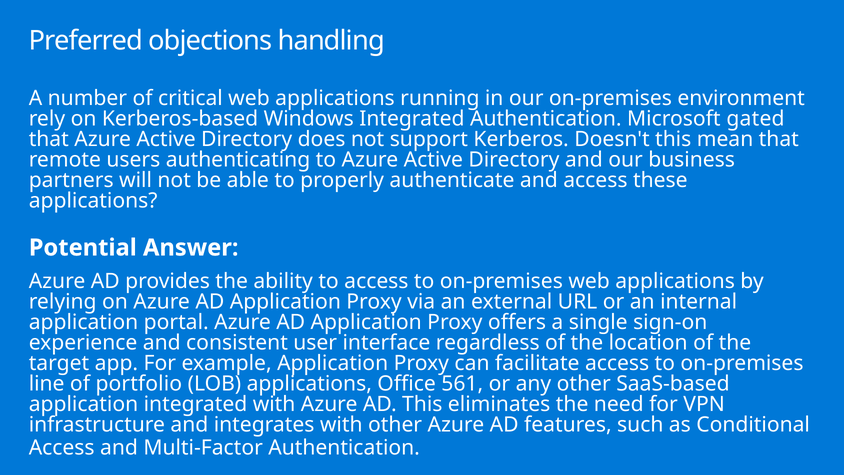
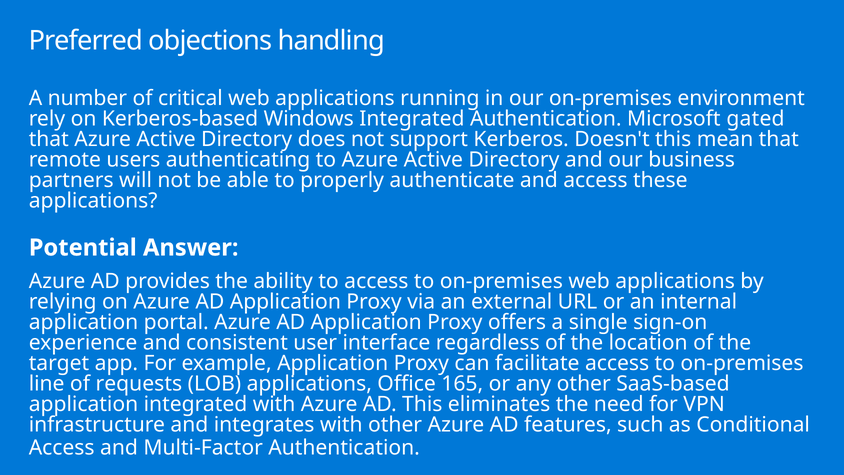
portfolio: portfolio -> requests (139, 384)
561: 561 -> 165 (462, 384)
